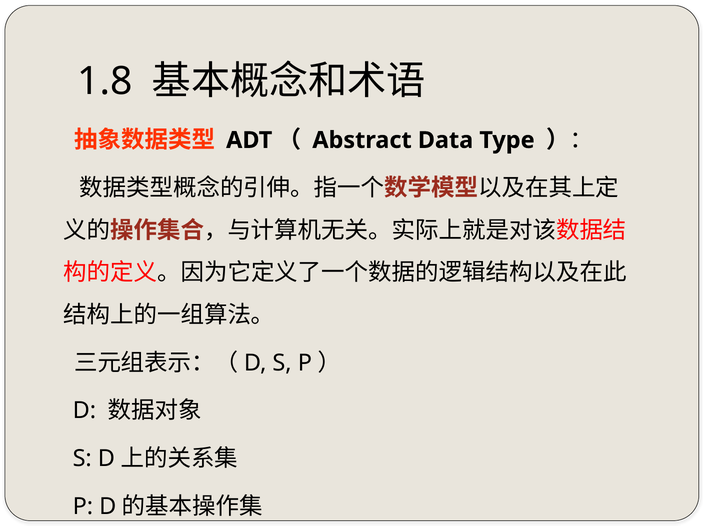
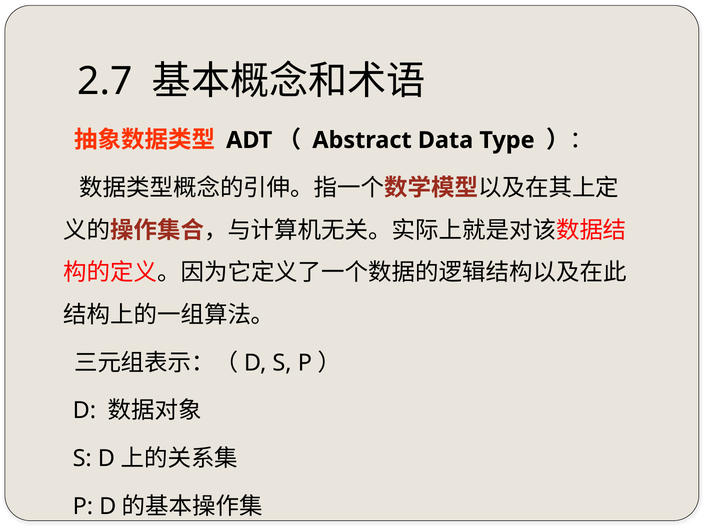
1.8: 1.8 -> 2.7 (105, 81)
